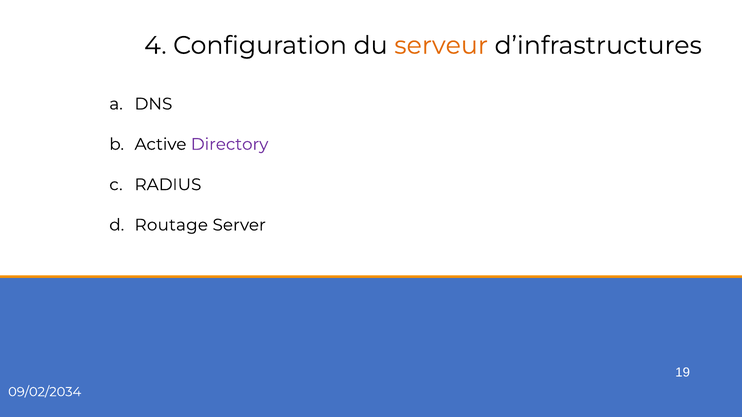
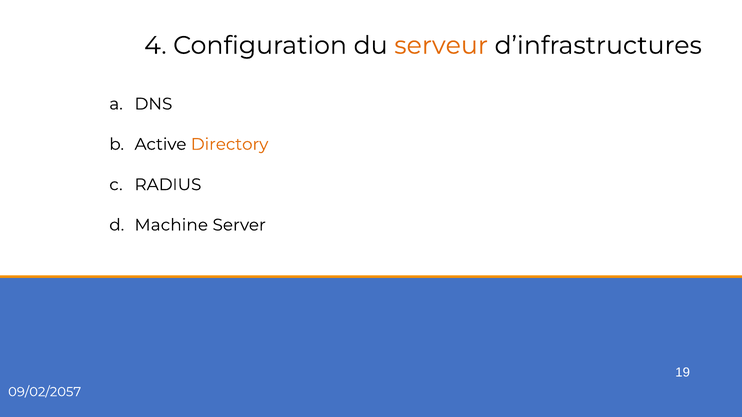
Directory colour: purple -> orange (230, 144)
Routage: Routage -> Machine (171, 225)
09/02/2034: 09/02/2034 -> 09/02/2057 (45, 392)
